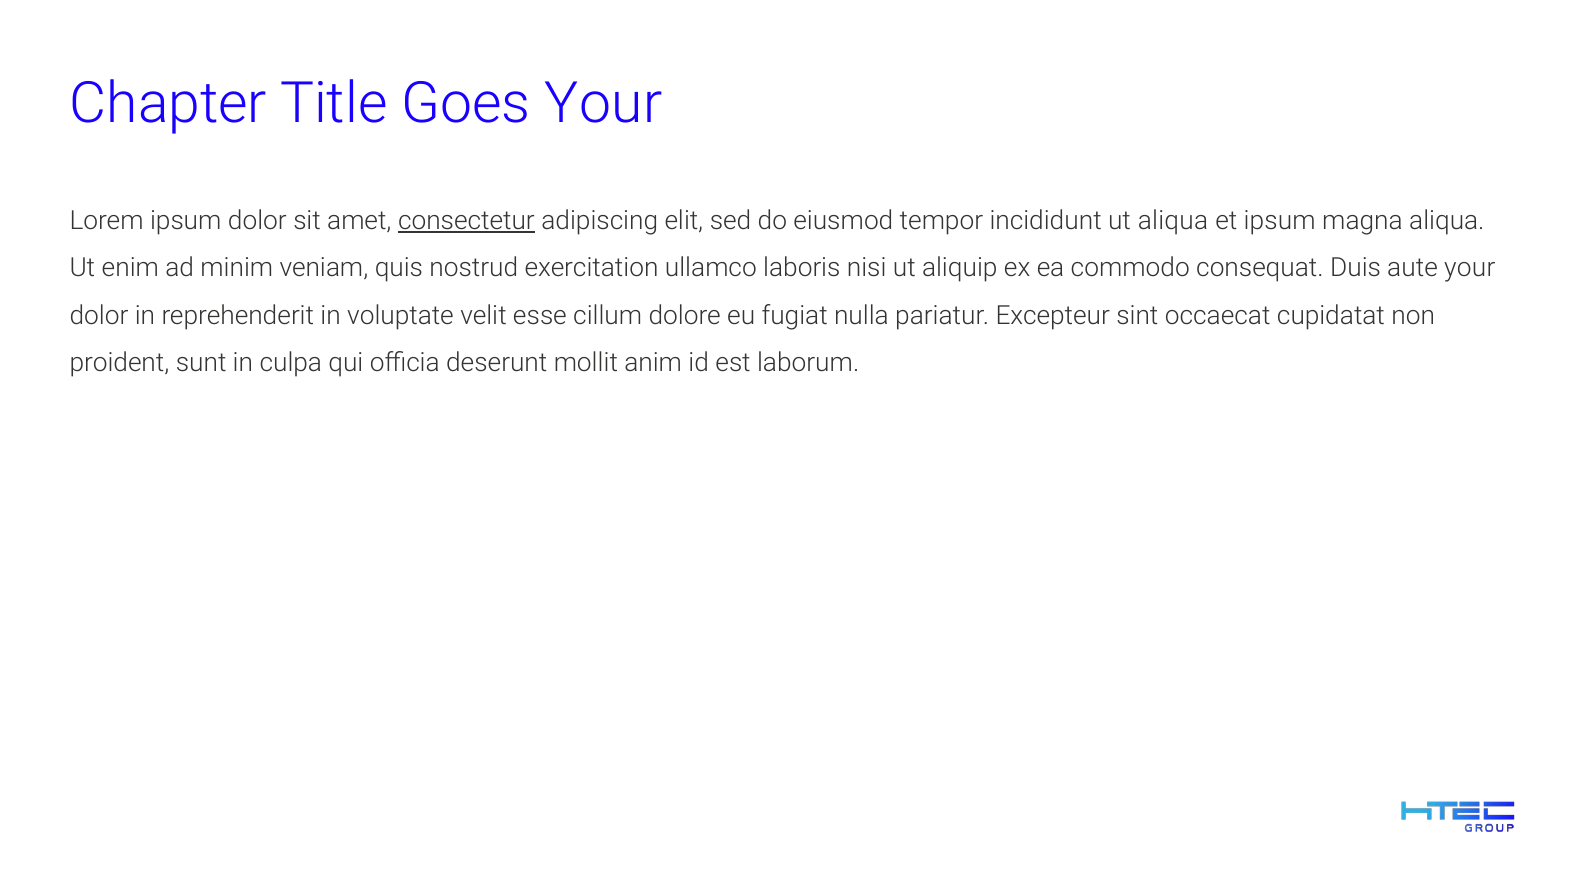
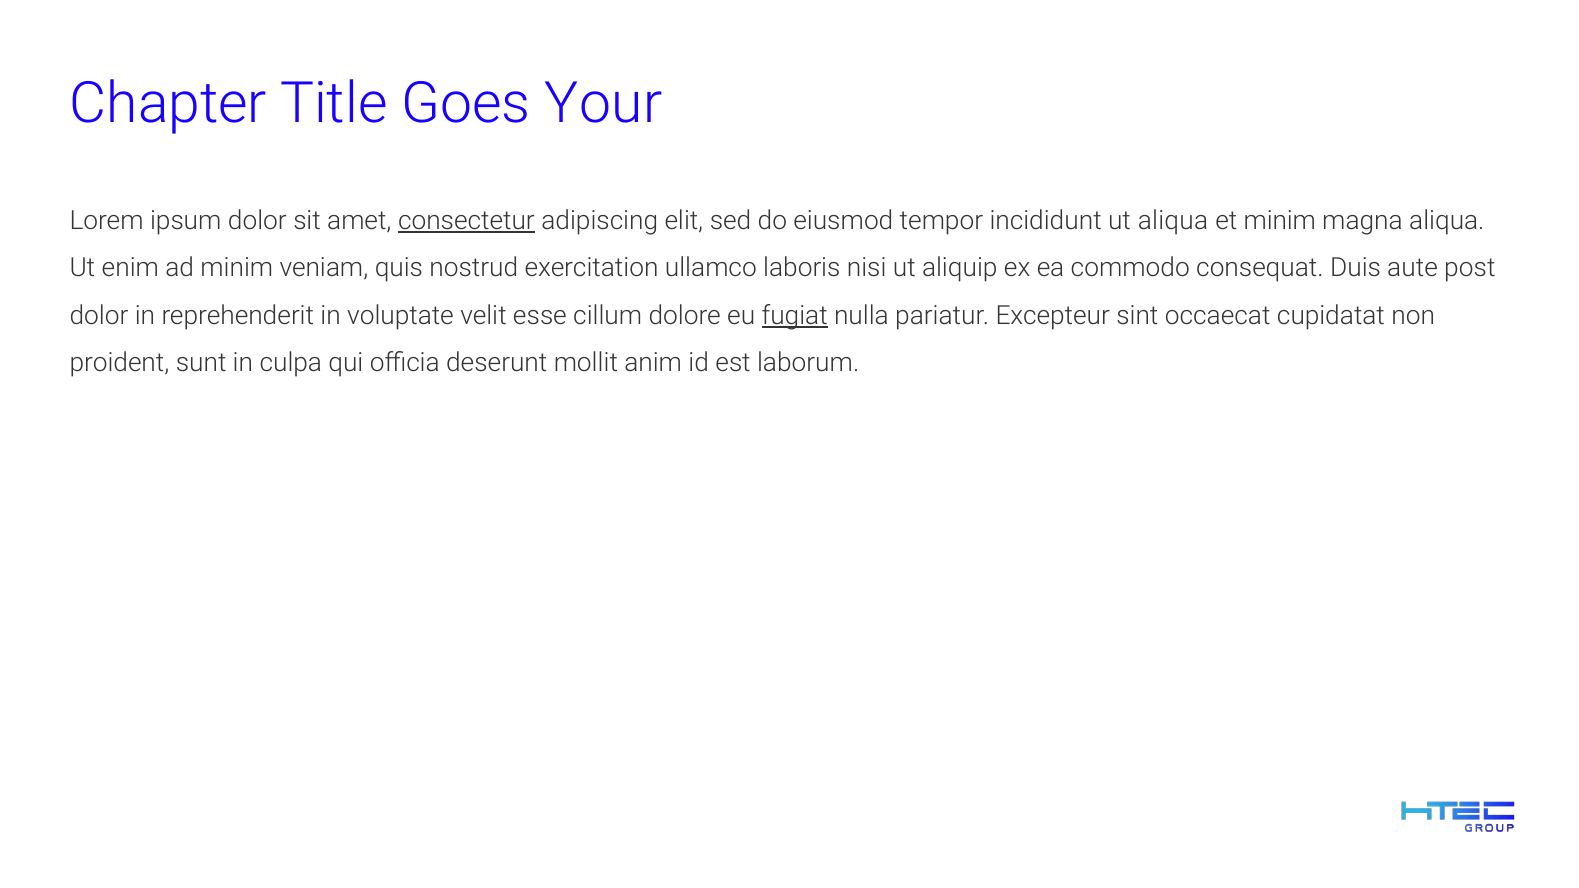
et ipsum: ipsum -> minim (1280, 221)
aute your: your -> post (1470, 268)
fugiat underline: none -> present (795, 316)
